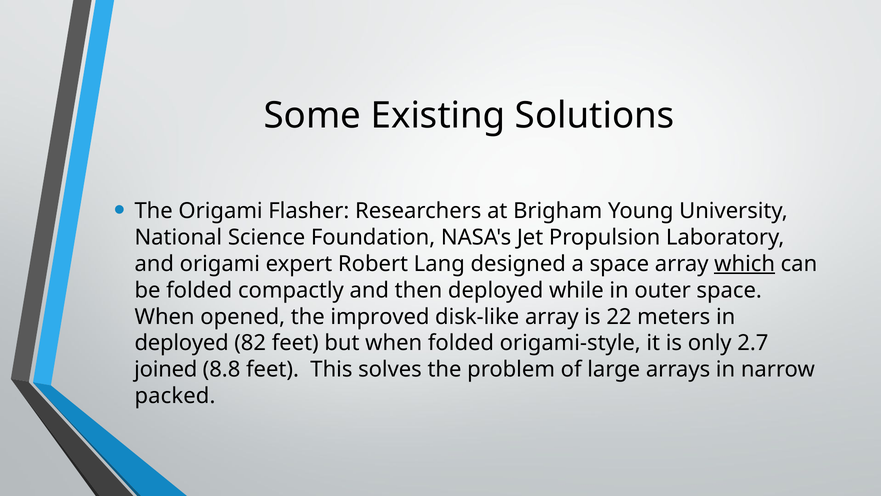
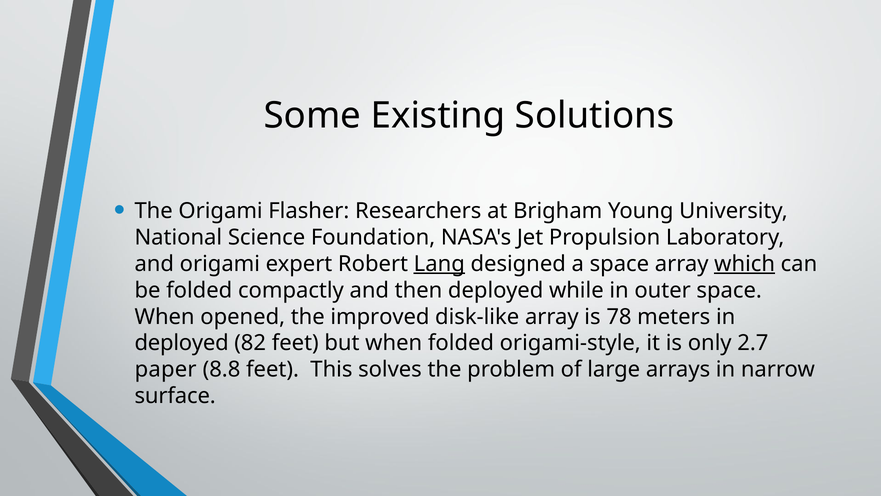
Lang underline: none -> present (439, 264)
22: 22 -> 78 (619, 316)
joined: joined -> paper (166, 369)
packed: packed -> surface (175, 396)
